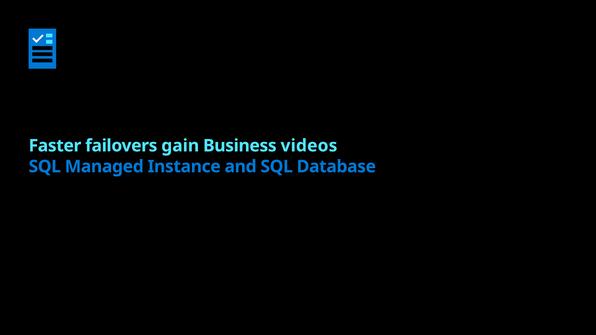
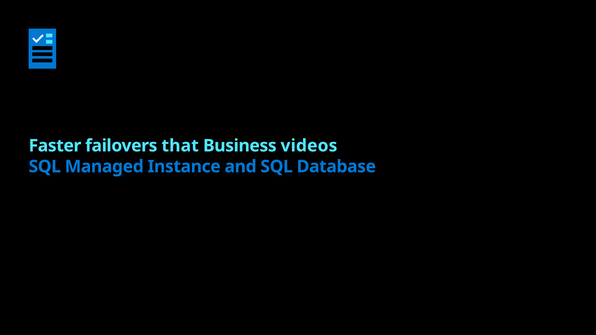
gain: gain -> that (180, 146)
